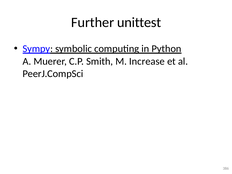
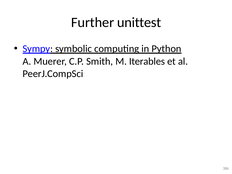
Increase: Increase -> Iterables (147, 61)
